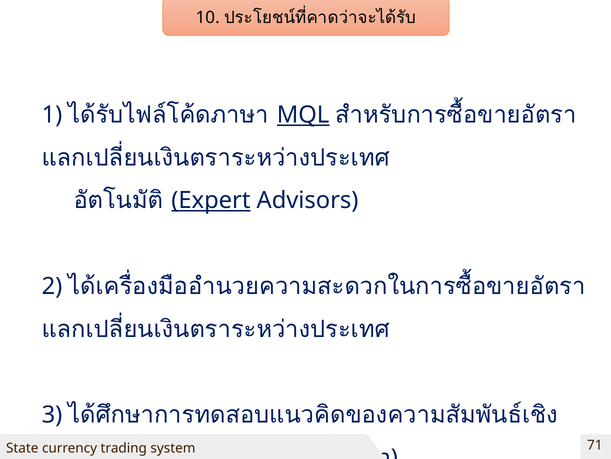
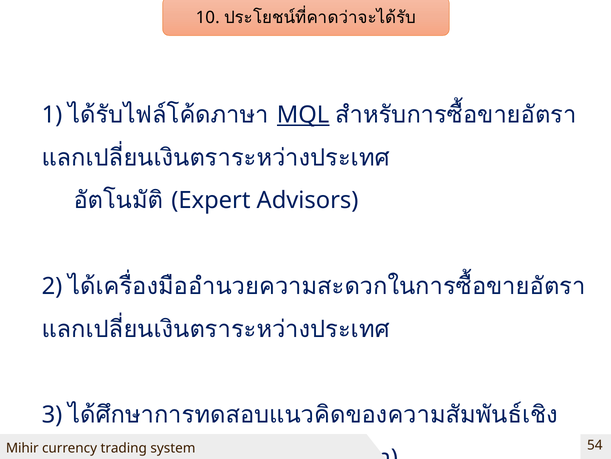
Expert underline: present -> none (211, 200)
State: State -> Mihir (22, 448)
71: 71 -> 54 (595, 444)
